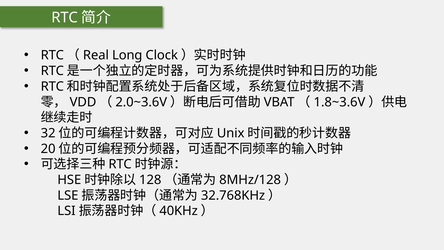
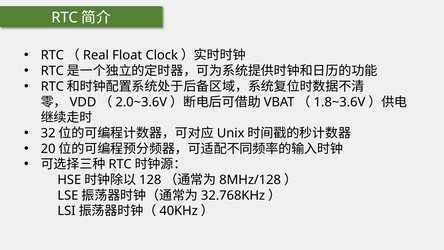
Long: Long -> Float (127, 55)
